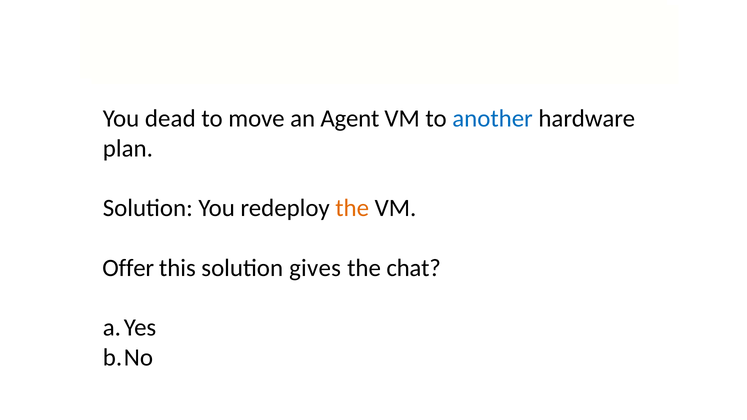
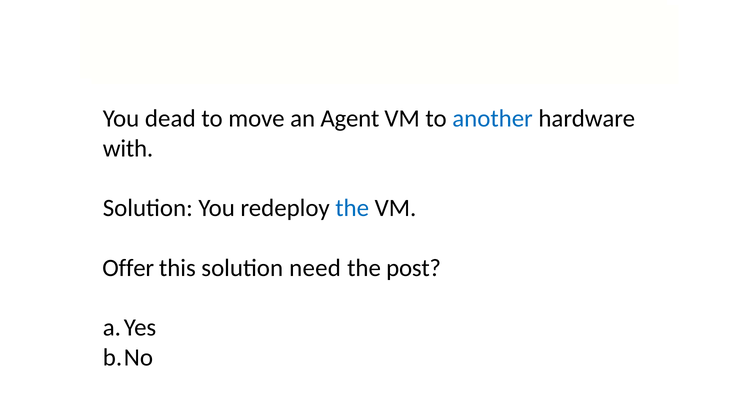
plan: plan -> with (128, 148)
the colour: orange -> blue (352, 208)
gives: gives -> need (315, 268)
chat: chat -> post (414, 268)
